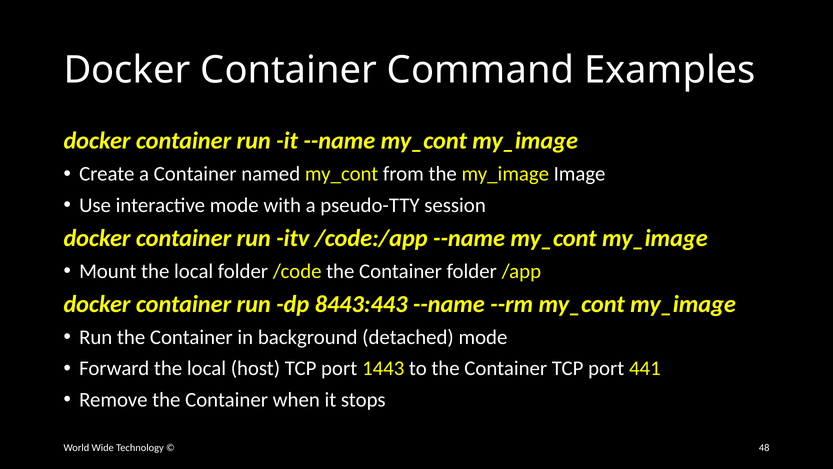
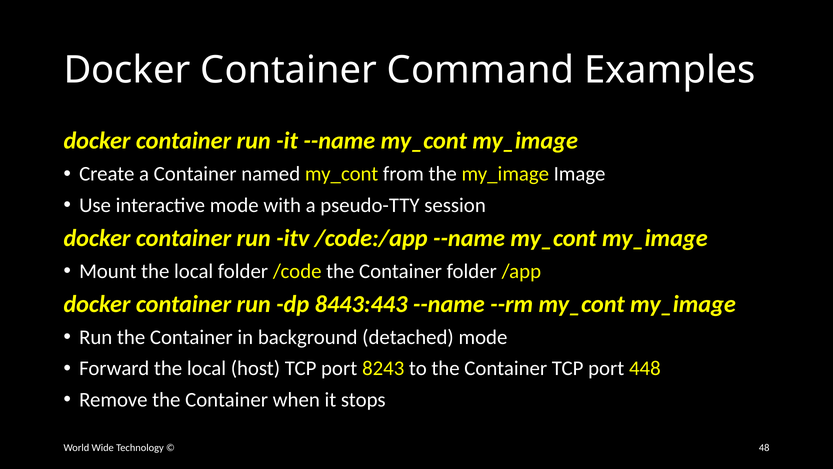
1443: 1443 -> 8243 (383, 368)
441: 441 -> 448 (645, 368)
